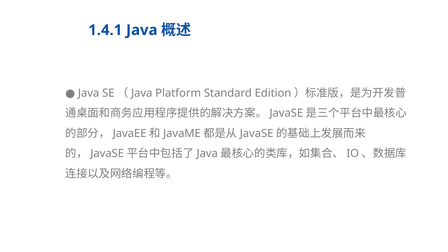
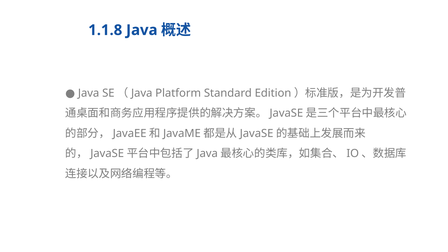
1.4.1: 1.4.1 -> 1.1.8 (105, 30)
